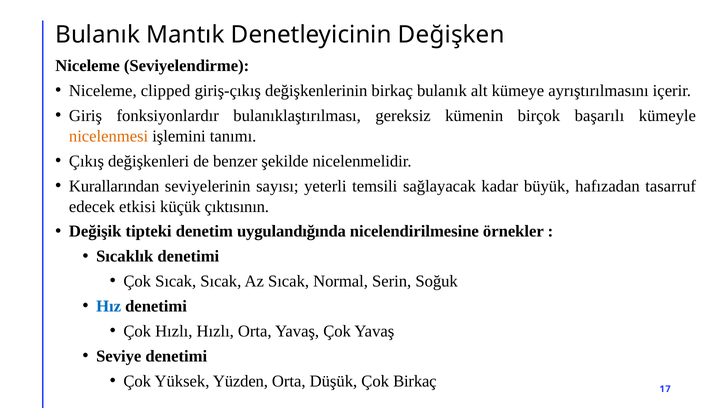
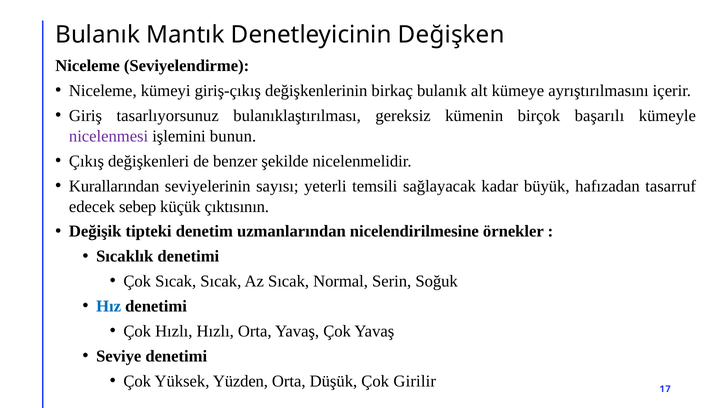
clipped: clipped -> kümeyi (166, 91)
fonksiyonlardır: fonksiyonlardır -> tasarlıyorsunuz (168, 116)
nicelenmesi colour: orange -> purple (109, 136)
tanımı: tanımı -> bunun (233, 136)
etkisi: etkisi -> sebep (138, 207)
uygulandığında: uygulandığında -> uzmanlarından (291, 232)
Çok Birkaç: Birkaç -> Girilir (415, 382)
